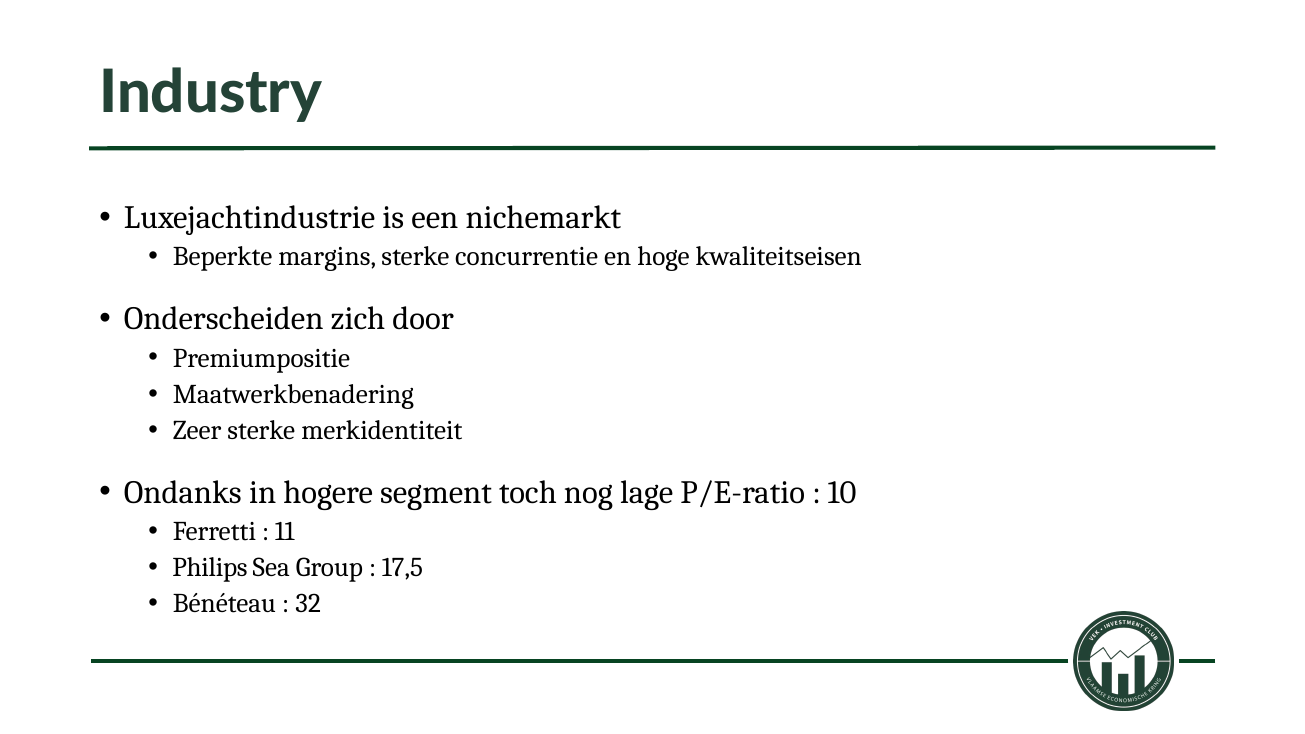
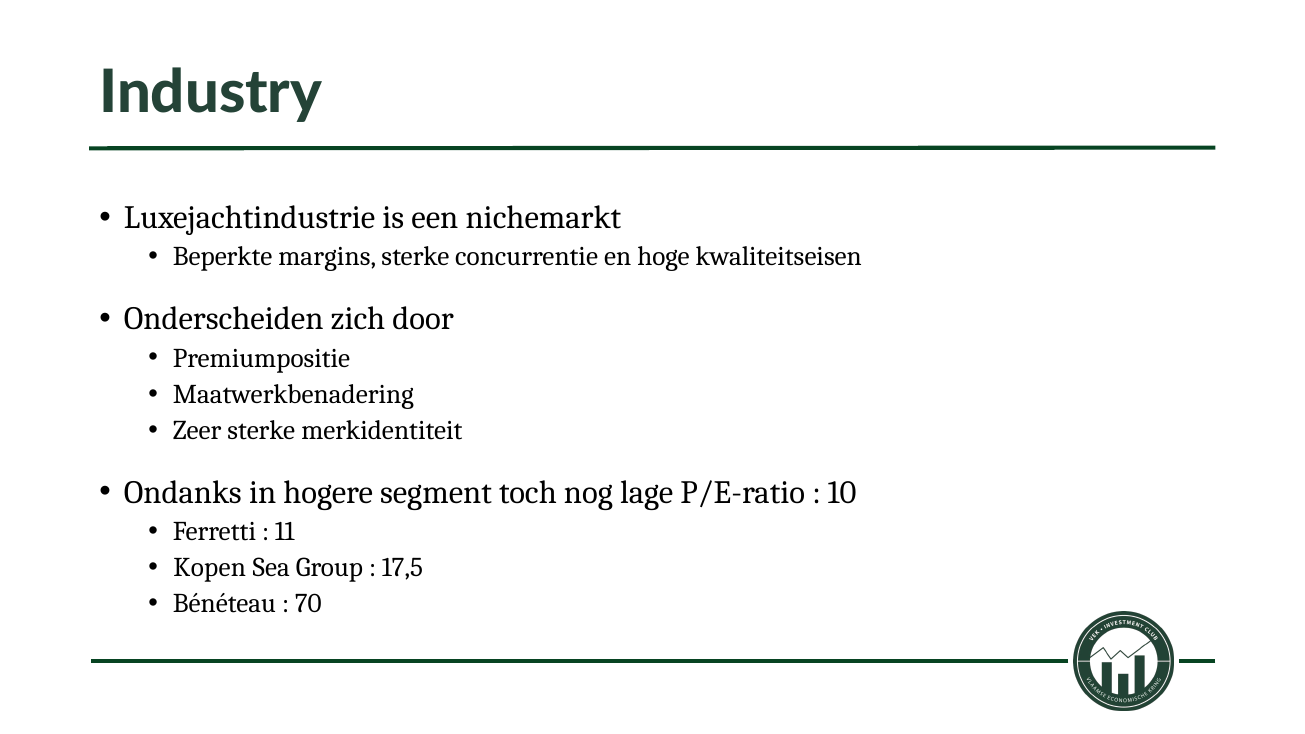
Philips: Philips -> Kopen (210, 568)
32: 32 -> 70 (308, 604)
